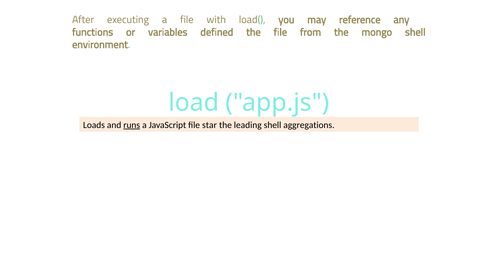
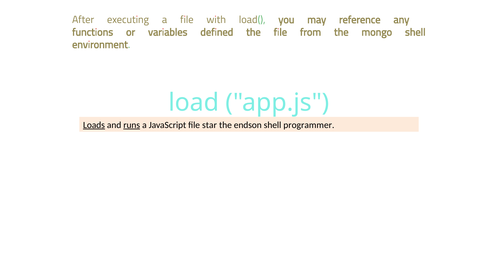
Loads underline: none -> present (94, 125)
leading: leading -> endson (248, 125)
aggregations: aggregations -> programmer (309, 125)
